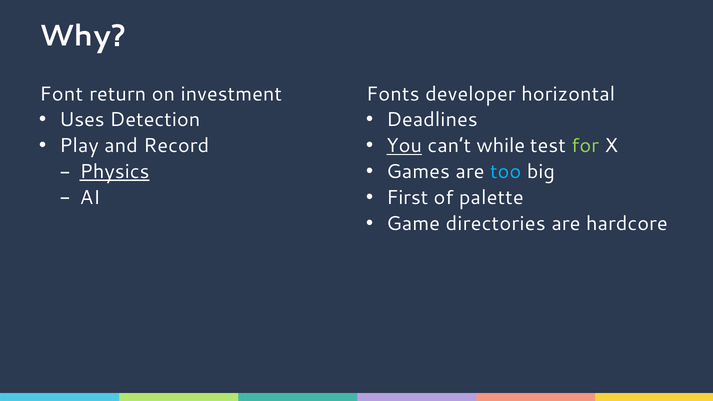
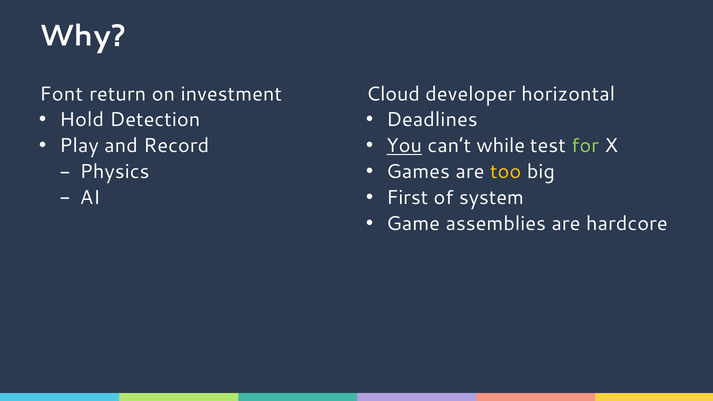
Fonts: Fonts -> Cloud (393, 94)
Uses: Uses -> Hold (82, 120)
too colour: light blue -> yellow (506, 172)
Physics underline: present -> none (115, 172)
palette: palette -> system (491, 198)
directories: directories -> assemblies (496, 224)
